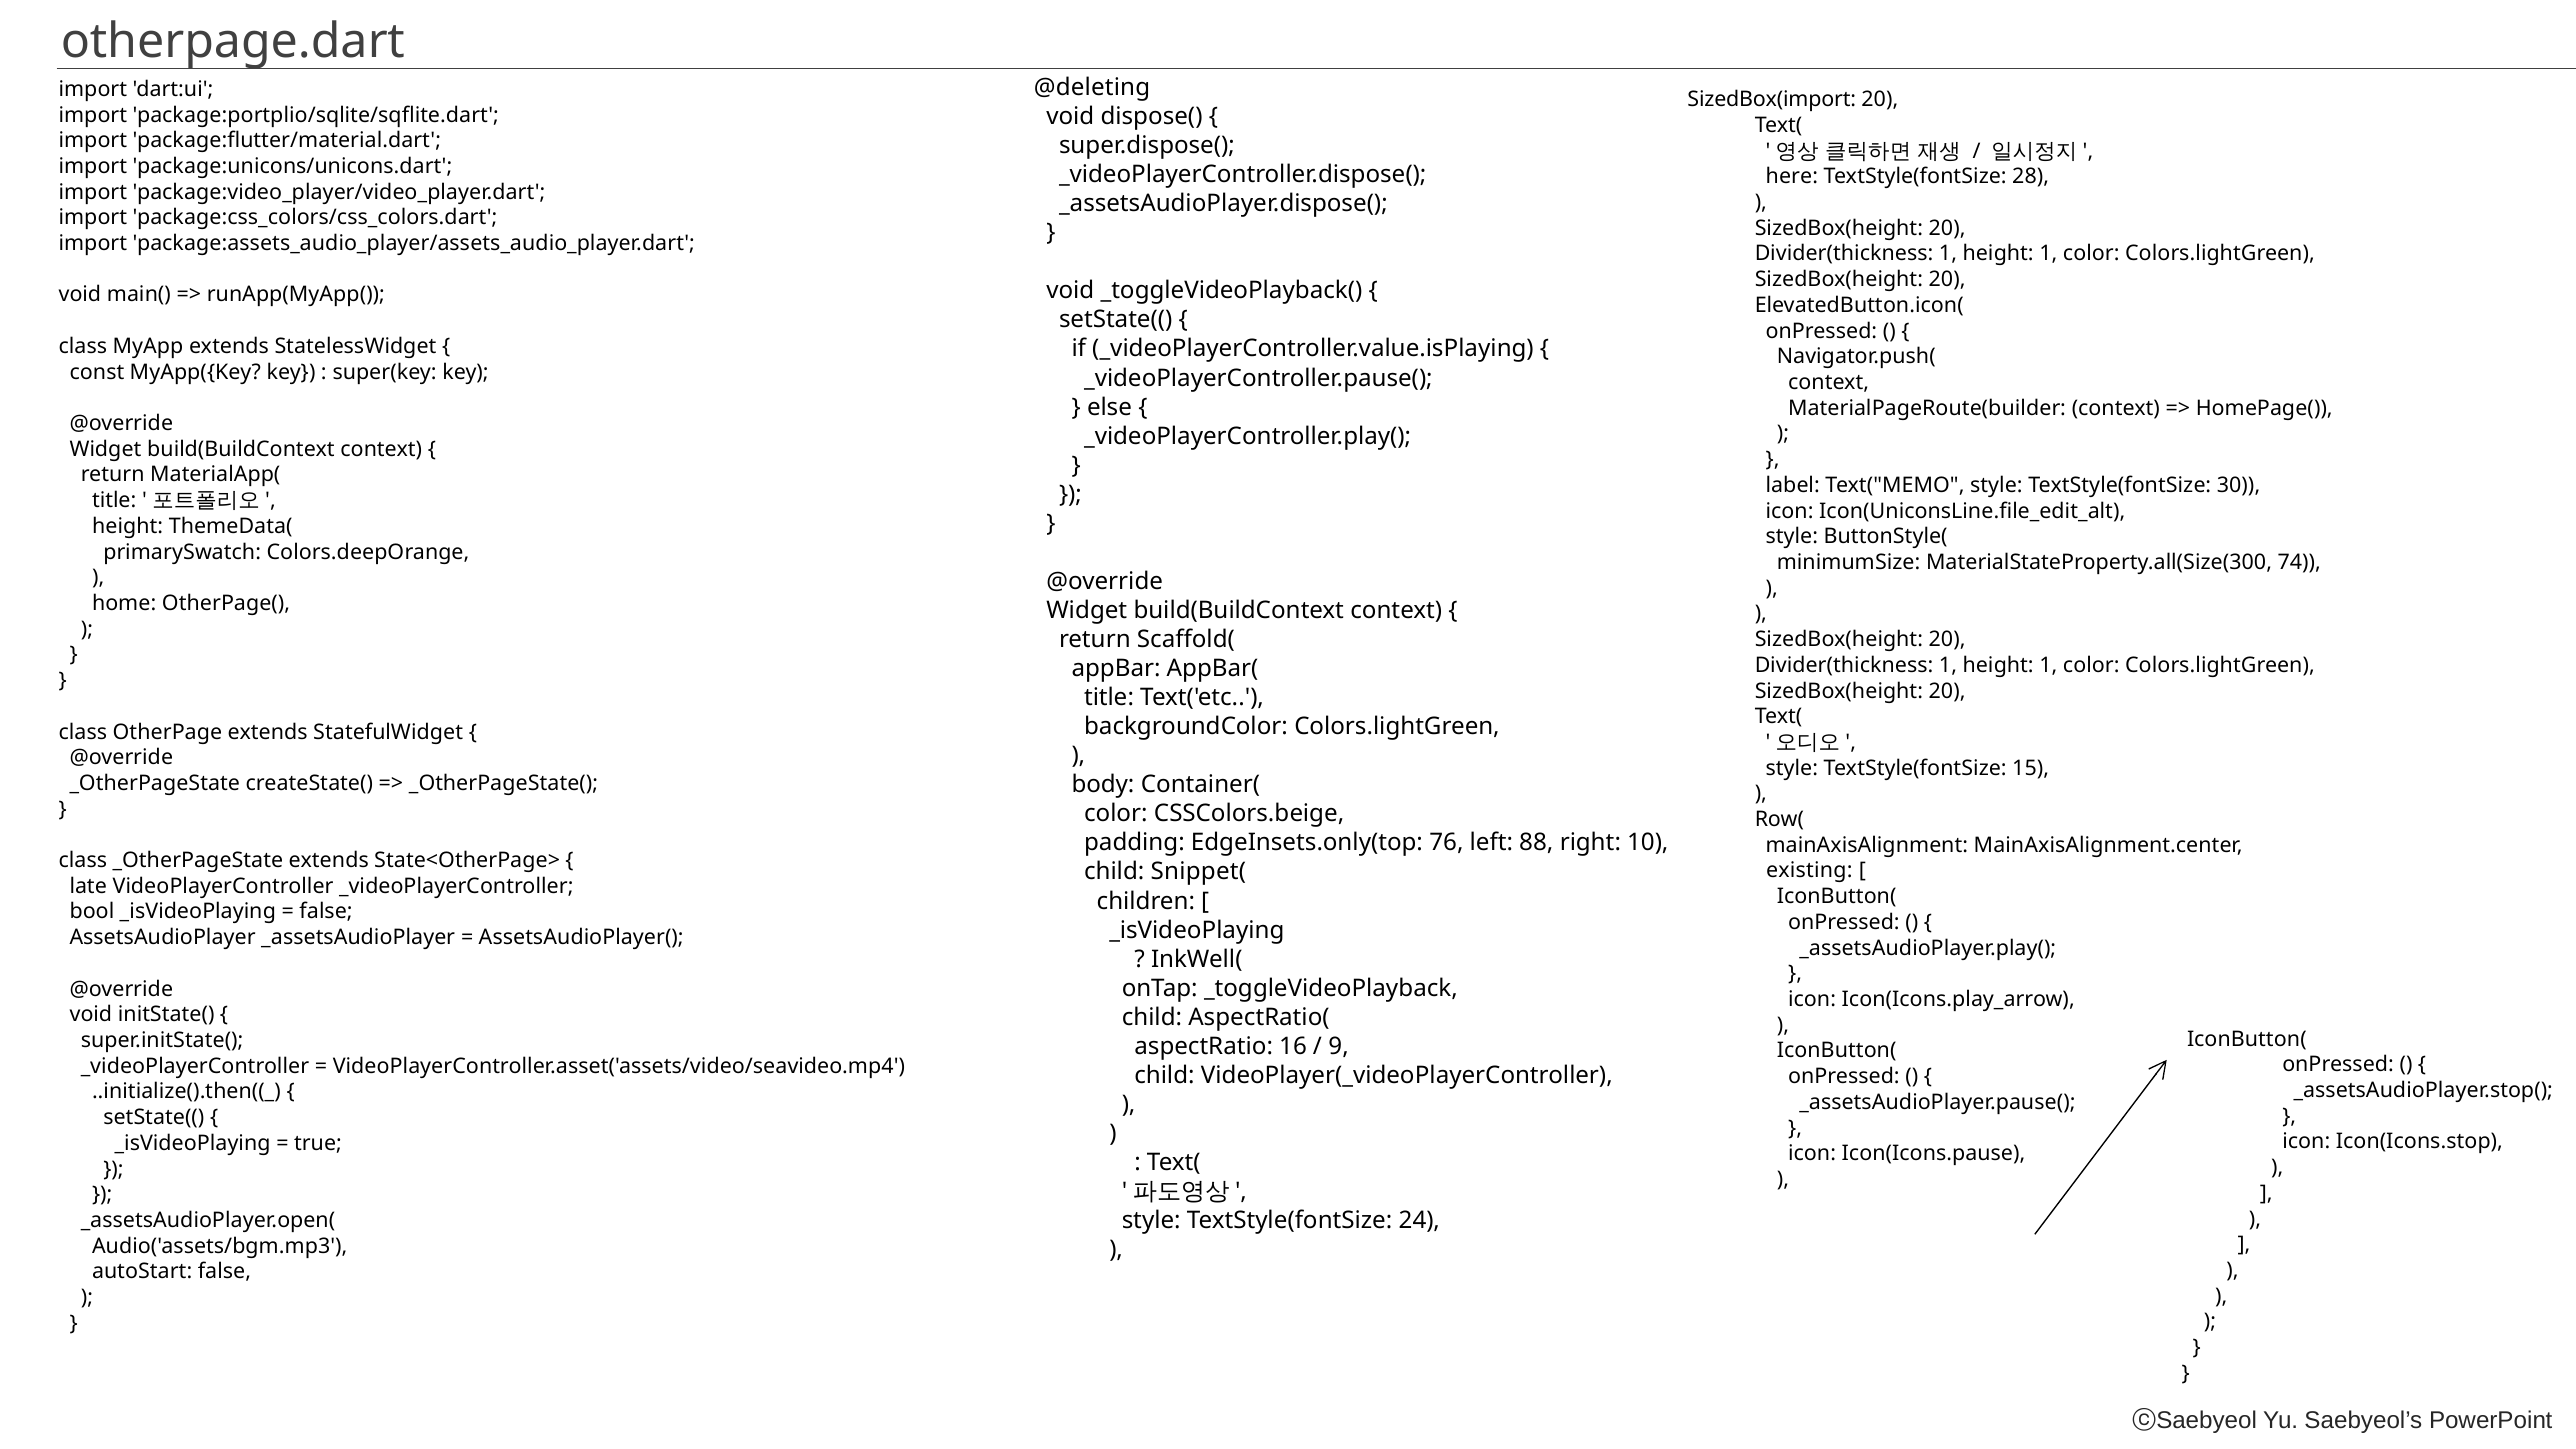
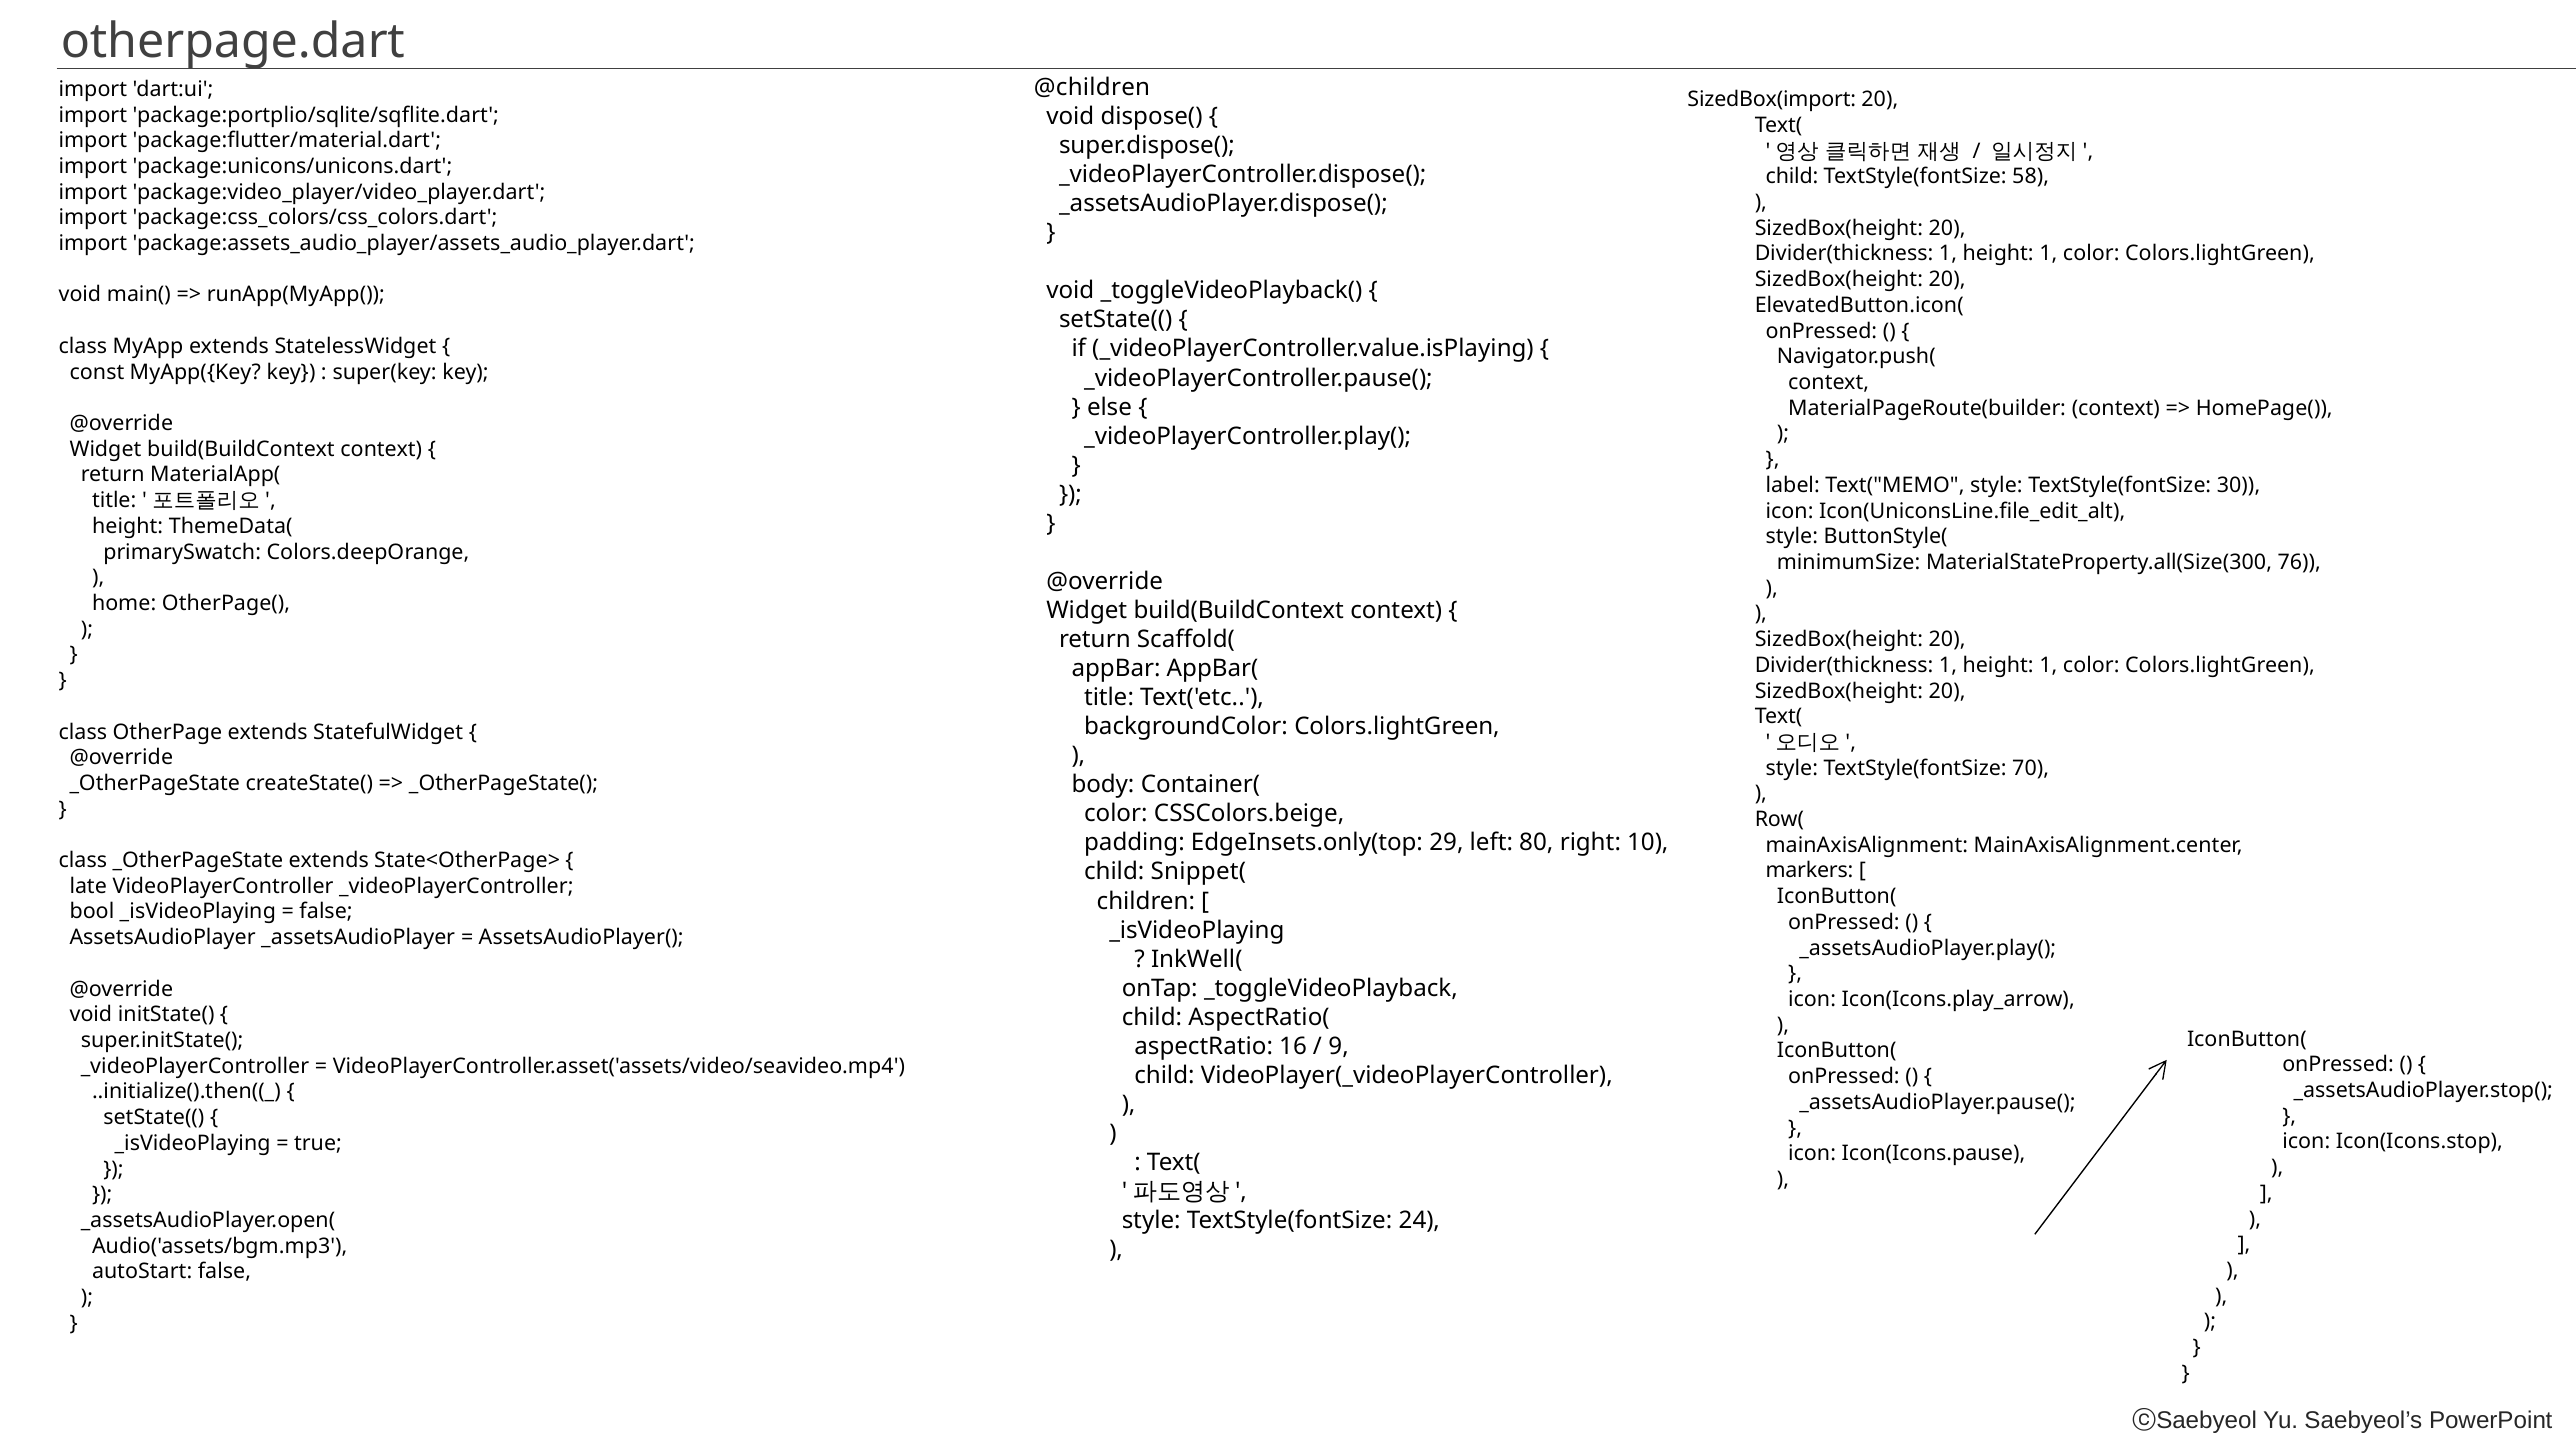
@deleting: @deleting -> @children (1092, 87)
here: here -> child (1792, 177)
28: 28 -> 58 (2031, 177)
74: 74 -> 76 (2299, 562)
15: 15 -> 70 (2031, 768)
76: 76 -> 29 (1446, 843)
88: 88 -> 80 (1536, 843)
existing: existing -> markers (1810, 871)
